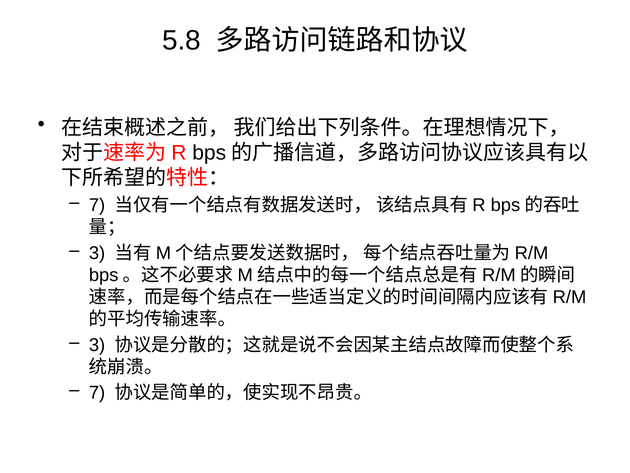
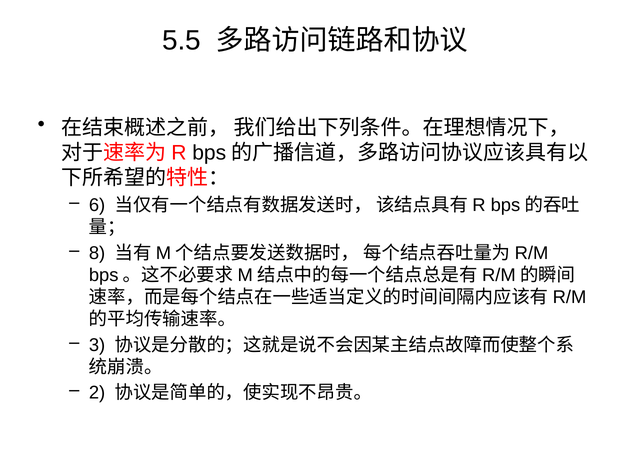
5.8: 5.8 -> 5.5 (182, 40)
7: 7 -> 6 (97, 205)
3: 3 -> 8 (97, 253)
7: 7 -> 2 (97, 392)
